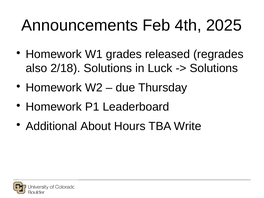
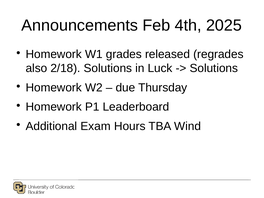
About: About -> Exam (96, 126)
Write: Write -> Wind (188, 126)
